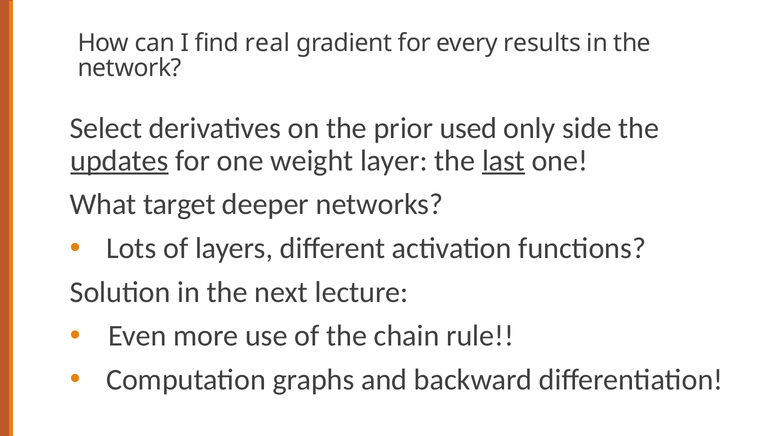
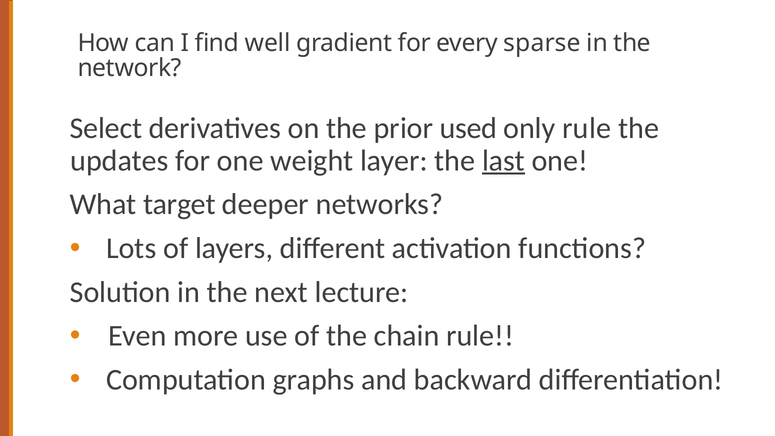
real: real -> well (268, 43)
results: results -> sparse (542, 43)
only side: side -> rule (587, 128)
updates underline: present -> none (119, 161)
